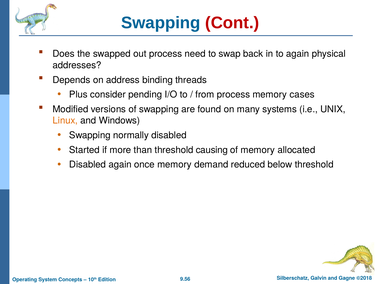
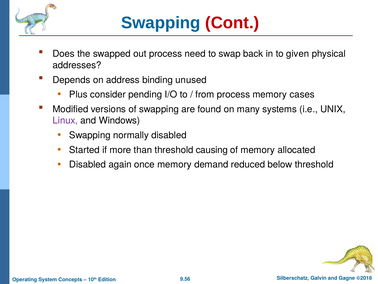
to again: again -> given (298, 54)
threads: threads -> unused (191, 80)
Linux colour: orange -> purple (65, 120)
